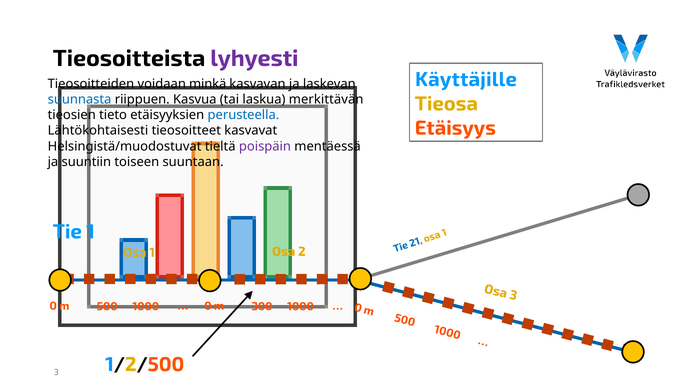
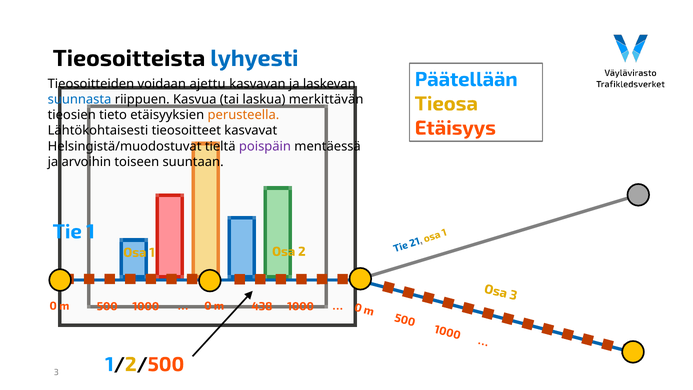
lyhyesti colour: purple -> blue (254, 58)
Käyttäjille: Käyttäjille -> Päätellään (466, 79)
minkä: minkä -> ajettu (208, 84)
perusteella colour: blue -> orange (243, 115)
suuntiin: suuntiin -> arvoihin (86, 162)
300: 300 -> 438 (262, 306)
